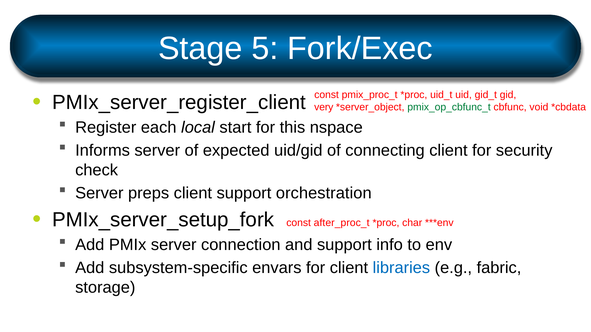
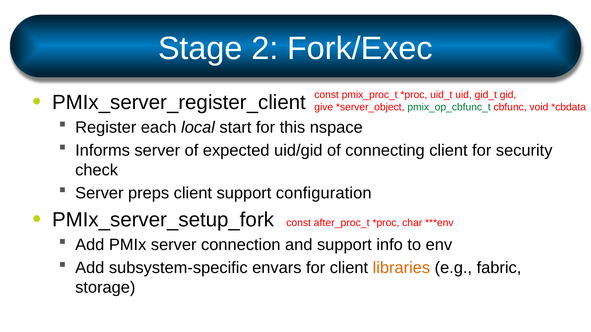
5: 5 -> 2 (265, 48)
very: very -> give (324, 107)
orchestration: orchestration -> configuration (324, 193)
libraries colour: blue -> orange (401, 268)
